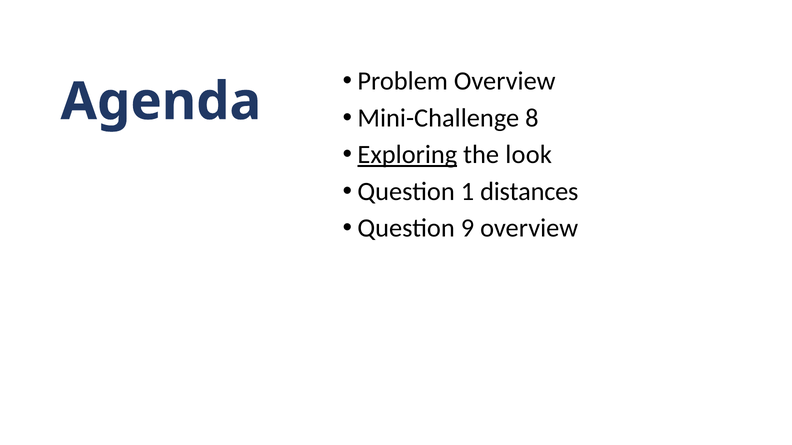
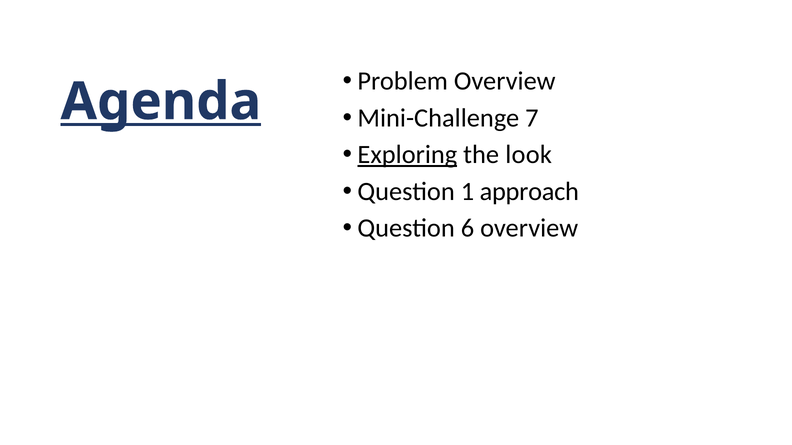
Agenda underline: none -> present (161, 102)
8: 8 -> 7 (532, 118)
distances: distances -> approach (529, 192)
9: 9 -> 6 (467, 228)
